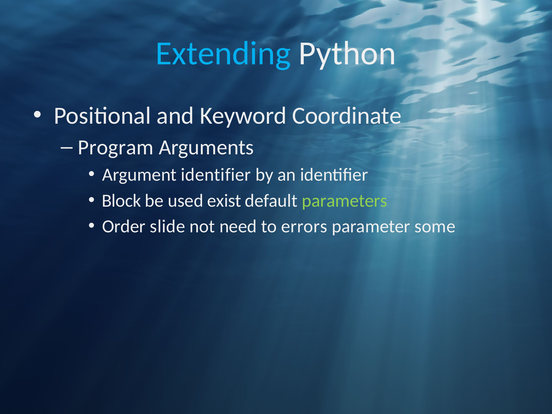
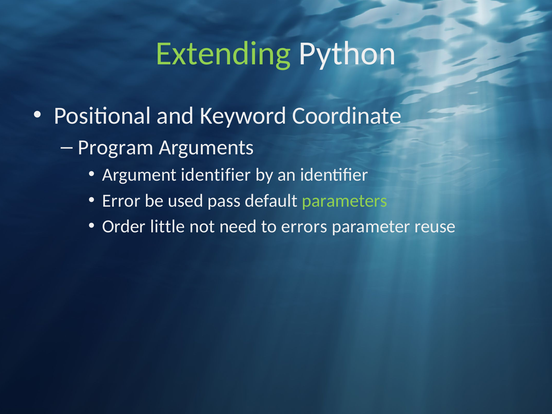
Extending colour: light blue -> light green (223, 53)
Block: Block -> Error (121, 201)
exist: exist -> pass (224, 201)
slide: slide -> little (168, 226)
some: some -> reuse (435, 226)
